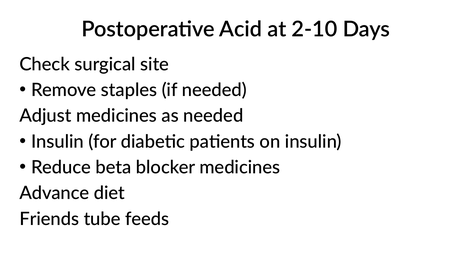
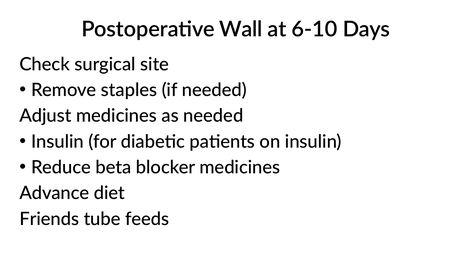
Acid: Acid -> Wall (241, 29)
2-10: 2-10 -> 6-10 (315, 29)
